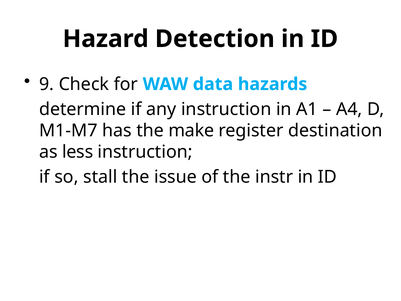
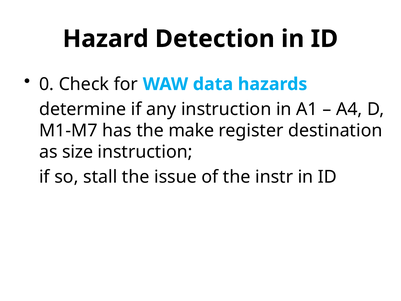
9: 9 -> 0 (47, 84)
less: less -> size (78, 152)
